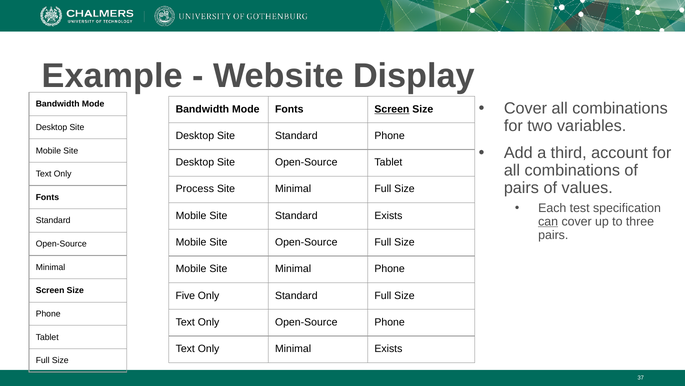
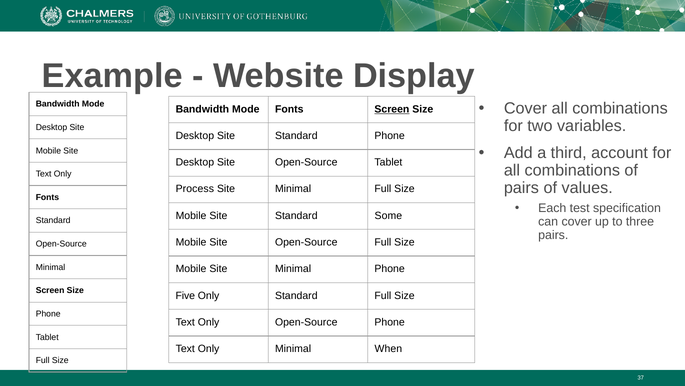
Exists: Exists -> Some (388, 215)
can underline: present -> none (548, 221)
Exists: Exists -> When (388, 348)
